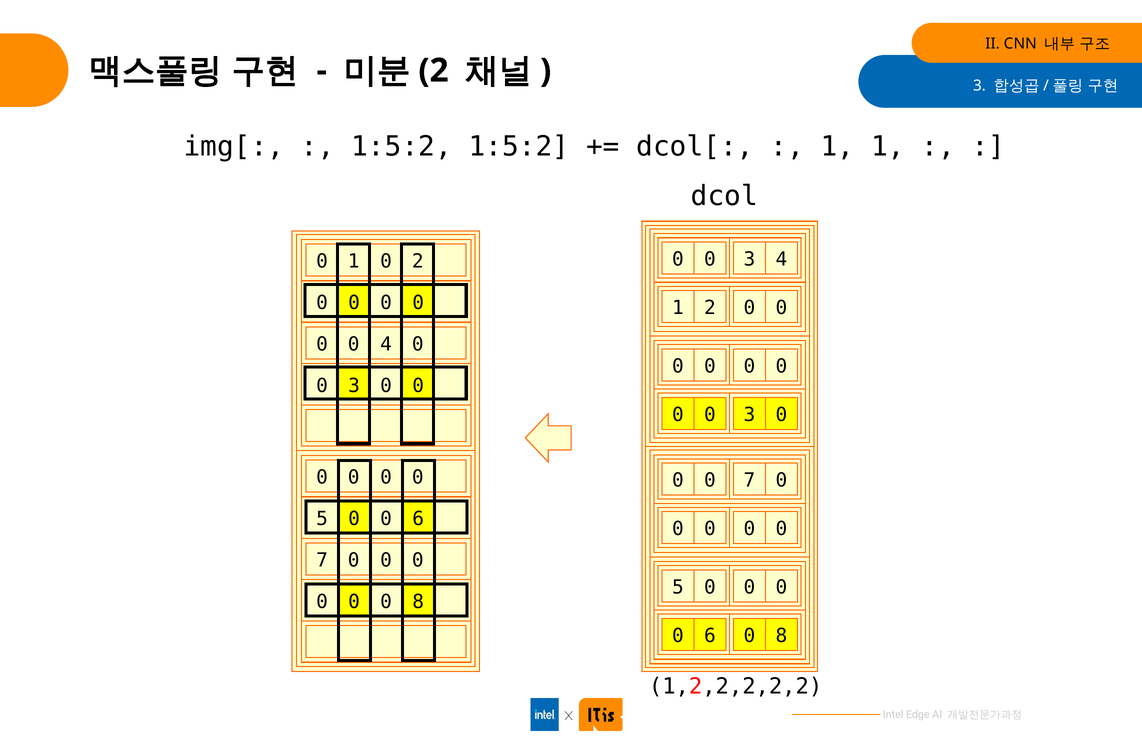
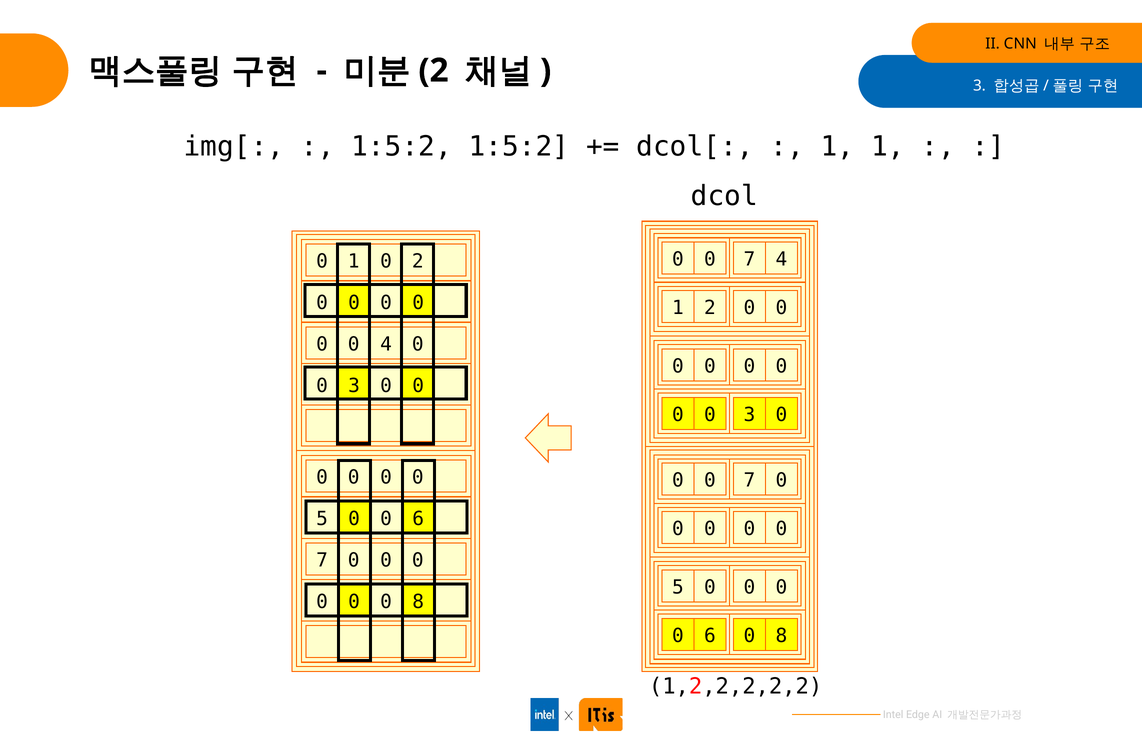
3: 3 -> 7 (749, 259)
